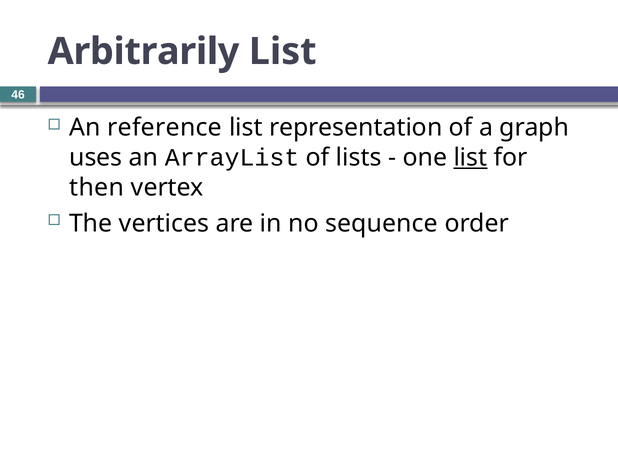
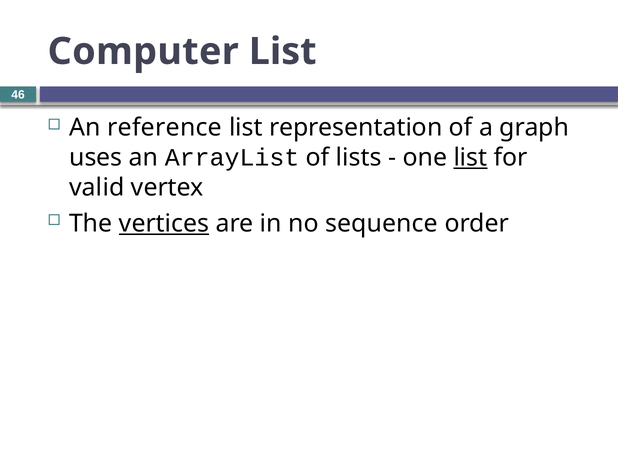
Arbitrarily: Arbitrarily -> Computer (143, 52)
then: then -> valid (97, 188)
vertices underline: none -> present (164, 224)
